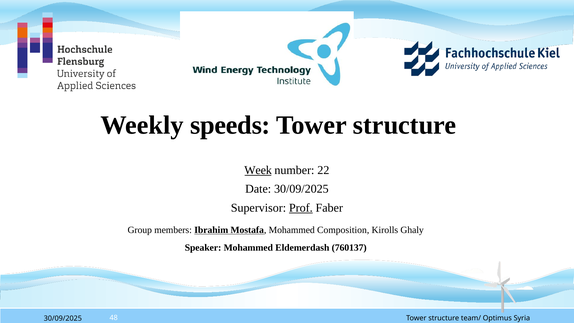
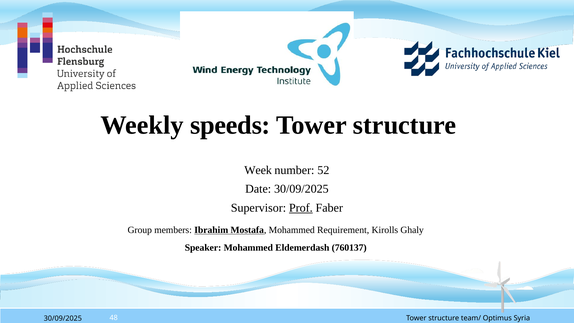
Week underline: present -> none (258, 170)
22: 22 -> 52 (323, 170)
Composition: Composition -> Requirement (343, 230)
